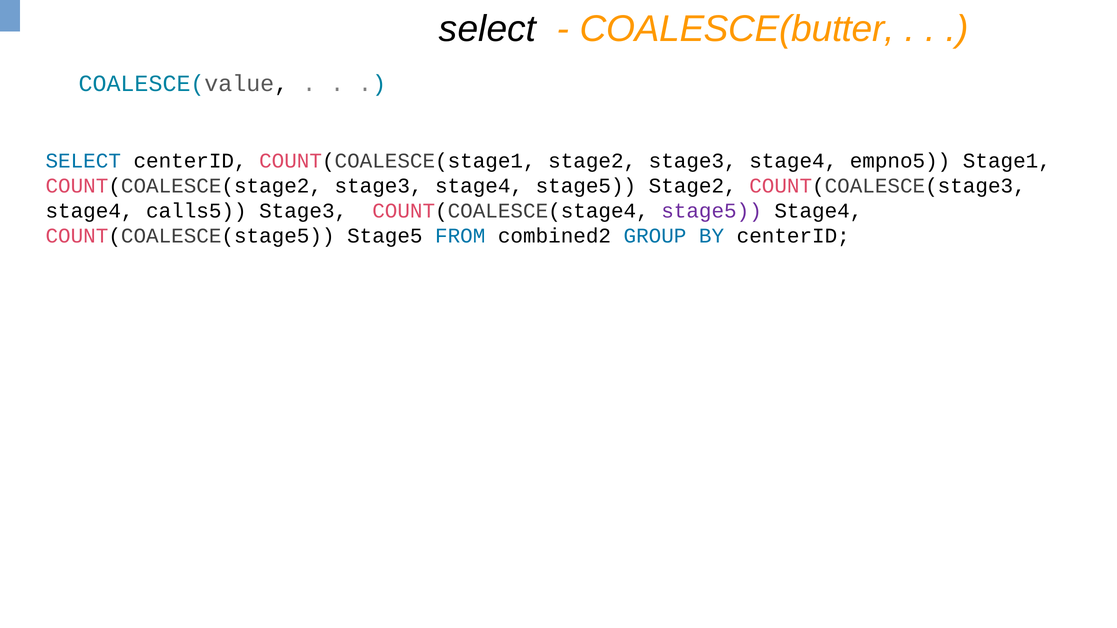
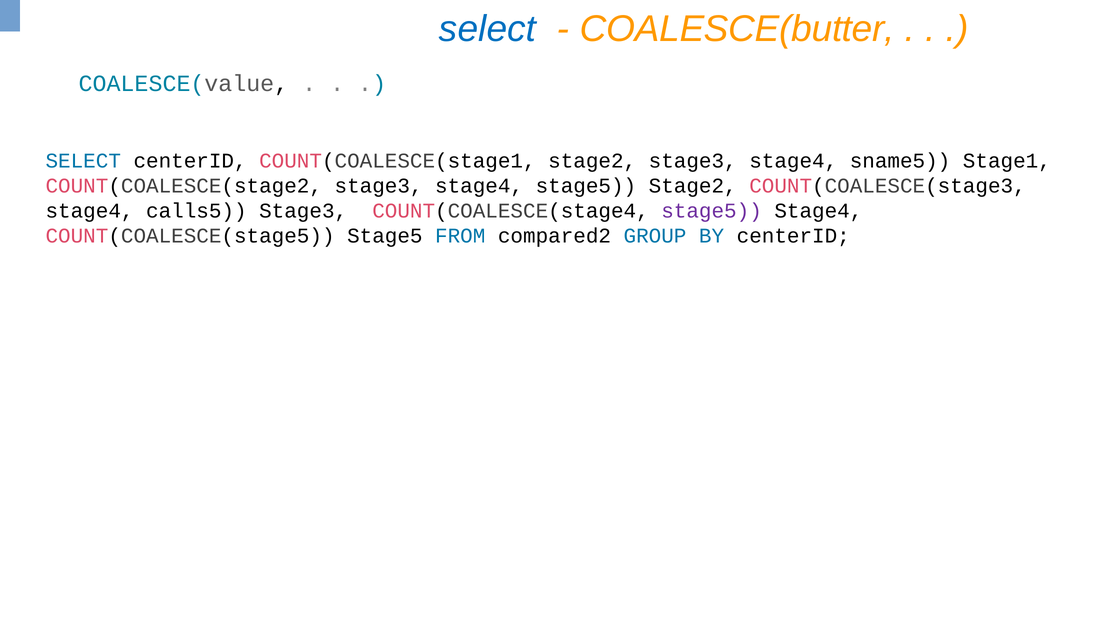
select colour: black -> blue (488, 29)
empno5: empno5 -> sname5 (900, 161)
combined2: combined2 -> compared2 (554, 236)
